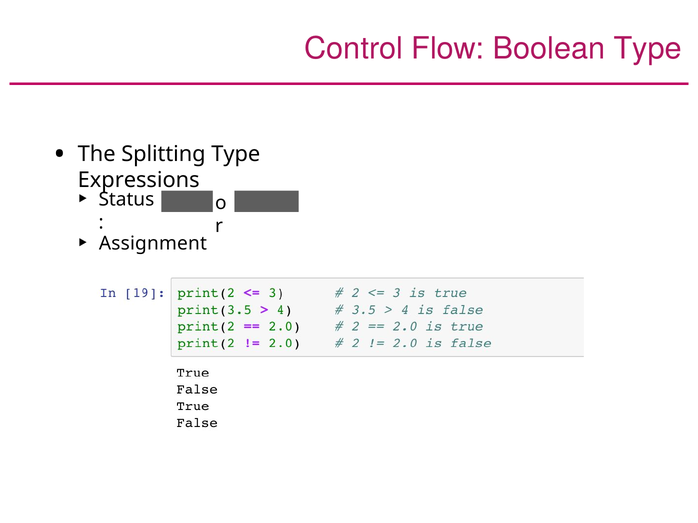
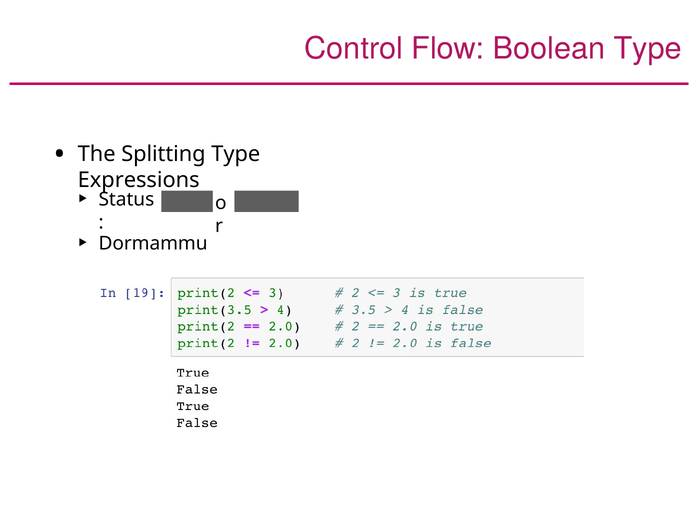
Assignment: Assignment -> Dormammu (153, 244)
